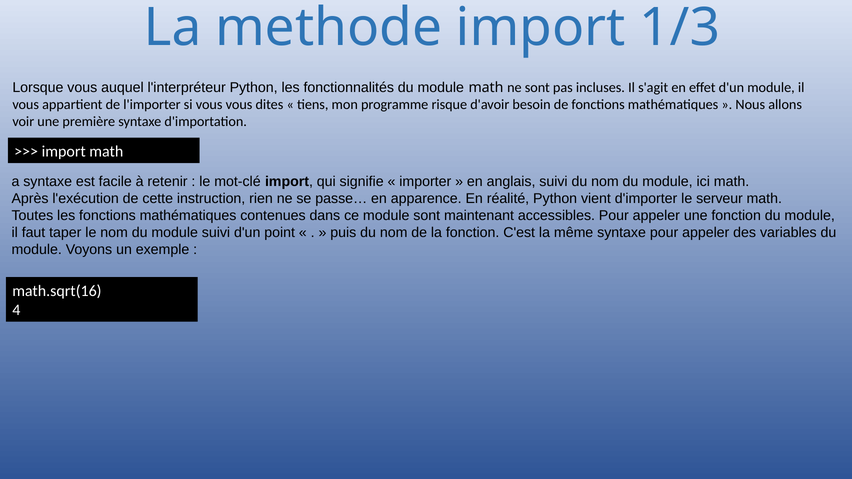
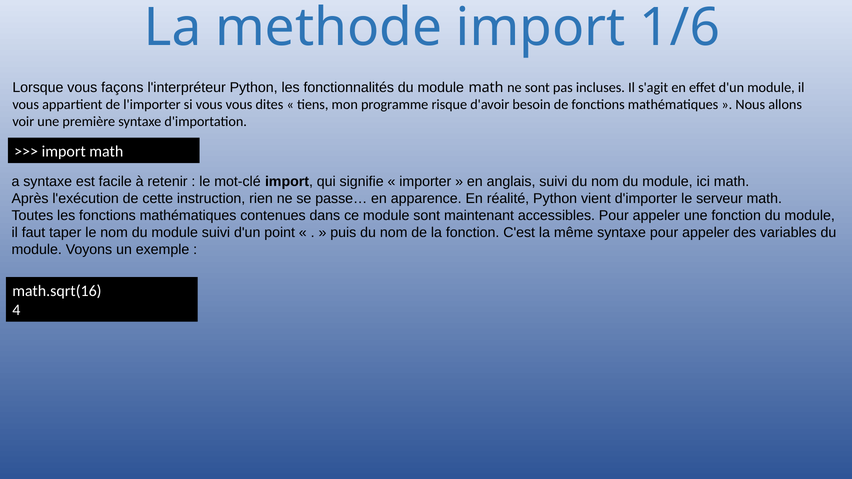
1/3: 1/3 -> 1/6 (680, 28)
auquel: auquel -> façons (122, 87)
